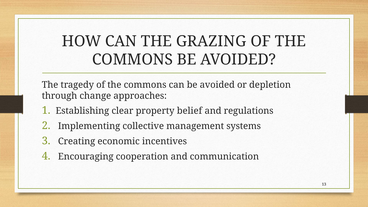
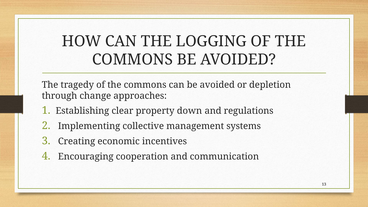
GRAZING: GRAZING -> LOGGING (211, 41)
belief: belief -> down (189, 111)
